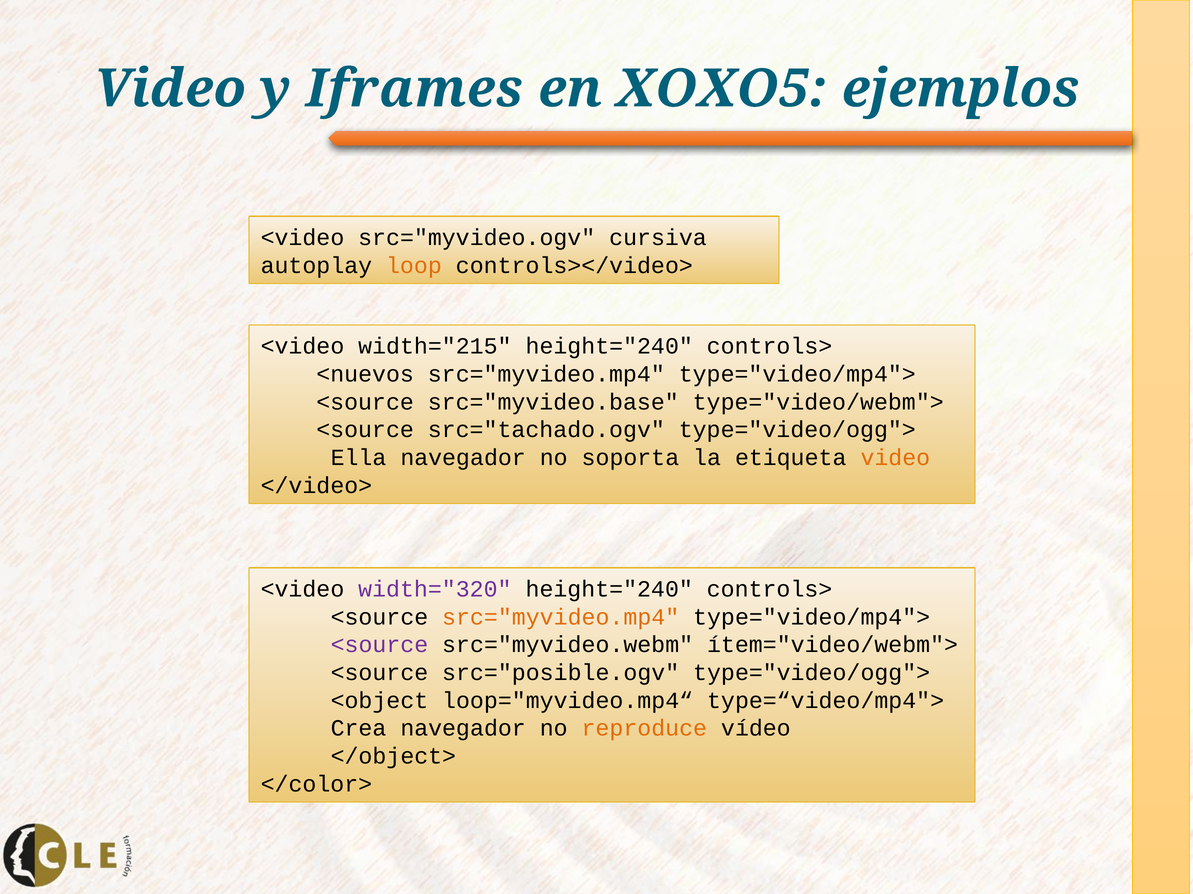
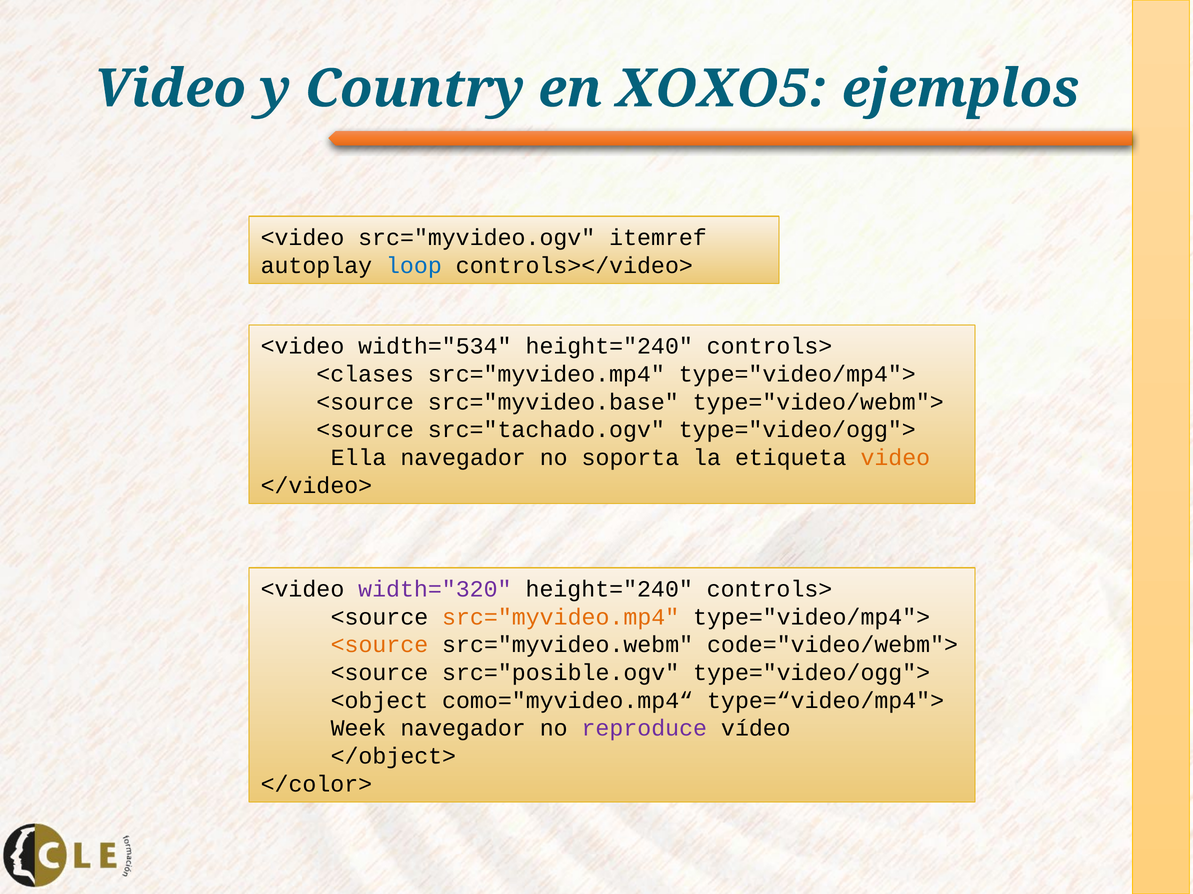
Iframes: Iframes -> Country (415, 89)
cursiva: cursiva -> itemref (658, 238)
loop colour: orange -> blue (414, 266)
width="215: width="215 -> width="534 (435, 347)
<nuevos: <nuevos -> <clases (365, 374)
<source colour: purple -> orange (379, 645)
ítem="video/webm">: ítem="video/webm"> -> code="video/webm"> (833, 645)
loop="myvideo.mp4“: loop="myvideo.mp4“ -> como="myvideo.mp4“ (568, 701)
Crea: Crea -> Week (358, 729)
reproduce colour: orange -> purple (644, 729)
